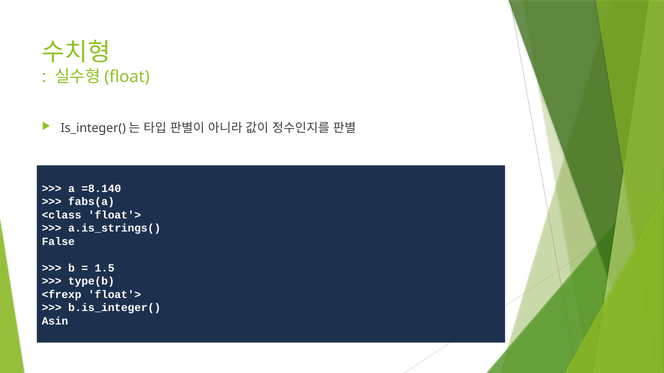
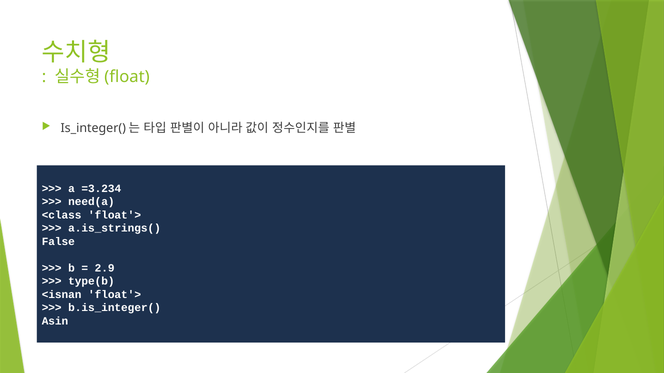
=8.140: =8.140 -> =3.234 (101, 189)
fabs(a: fabs(a -> need(a (91, 202)
1.5: 1.5 -> 2.9 (105, 268)
<frexp: <frexp -> <isnan (62, 295)
